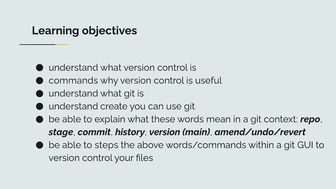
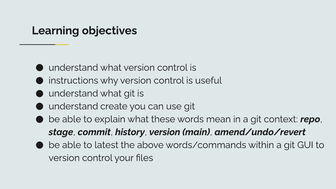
commands: commands -> instructions (73, 81)
steps: steps -> latest (106, 145)
